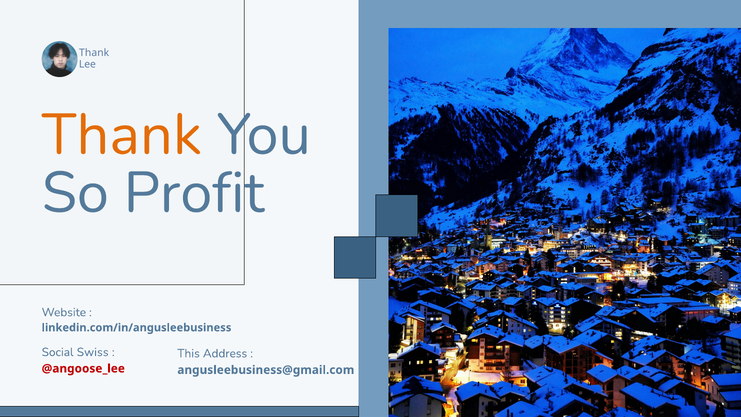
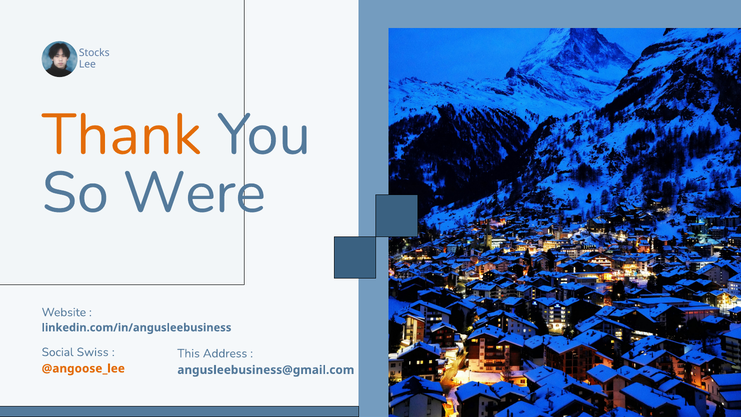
Thank: Thank -> Stocks (94, 53)
Profit: Profit -> Were (194, 193)
@angoose_lee colour: red -> orange (83, 368)
